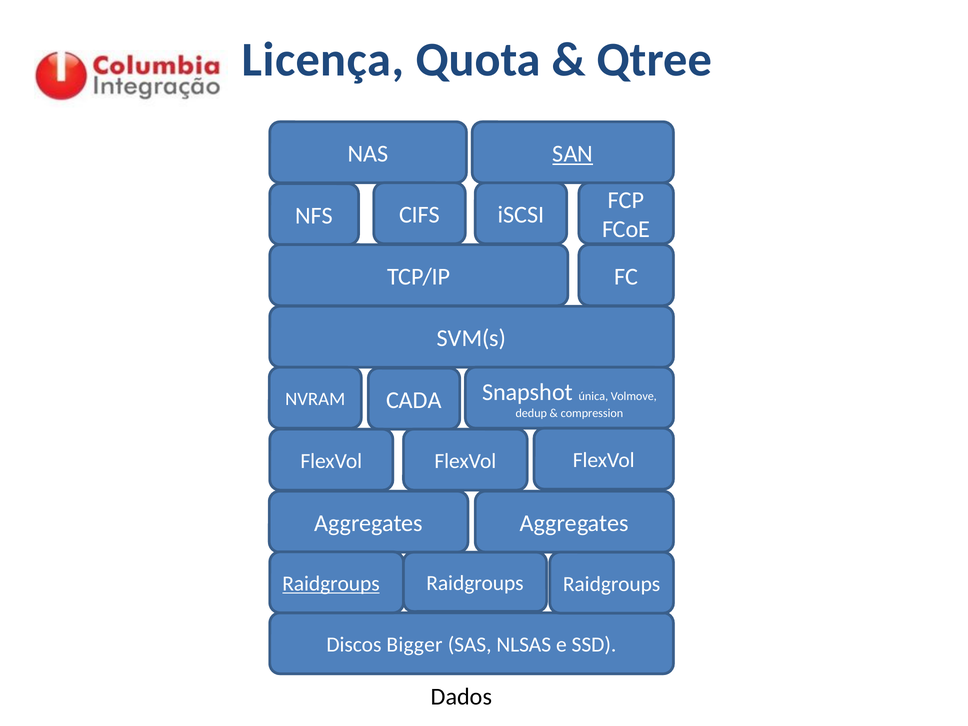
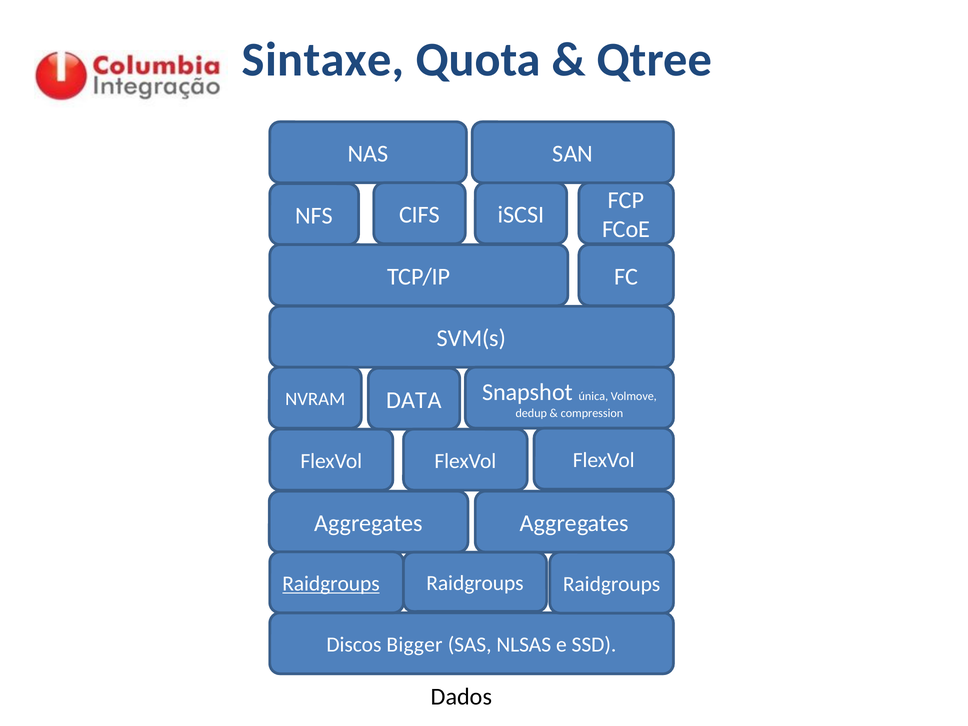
Licença: Licença -> Sintaxe (323, 60)
SAN underline: present -> none (573, 154)
CADA: CADA -> DATA (414, 400)
